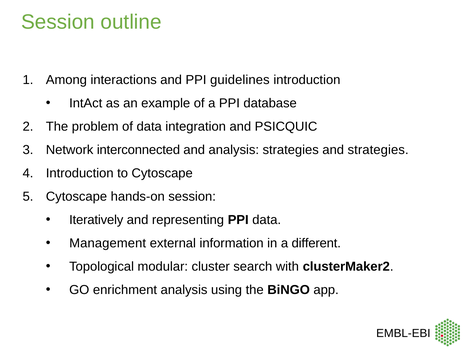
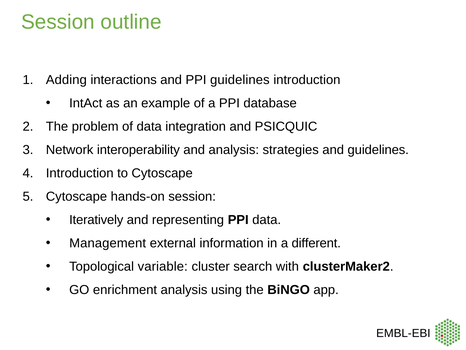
Among: Among -> Adding (66, 80)
interconnected: interconnected -> interoperability (138, 150)
and strategies: strategies -> guidelines (378, 150)
modular: modular -> variable (163, 266)
